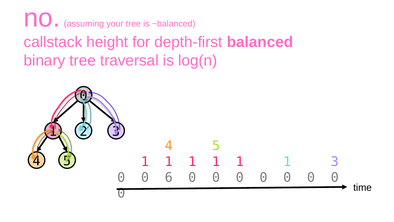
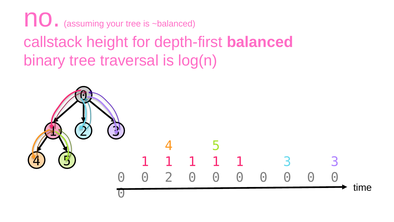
1: 1 -> 3 (287, 161)
0 6: 6 -> 2 (169, 177)
